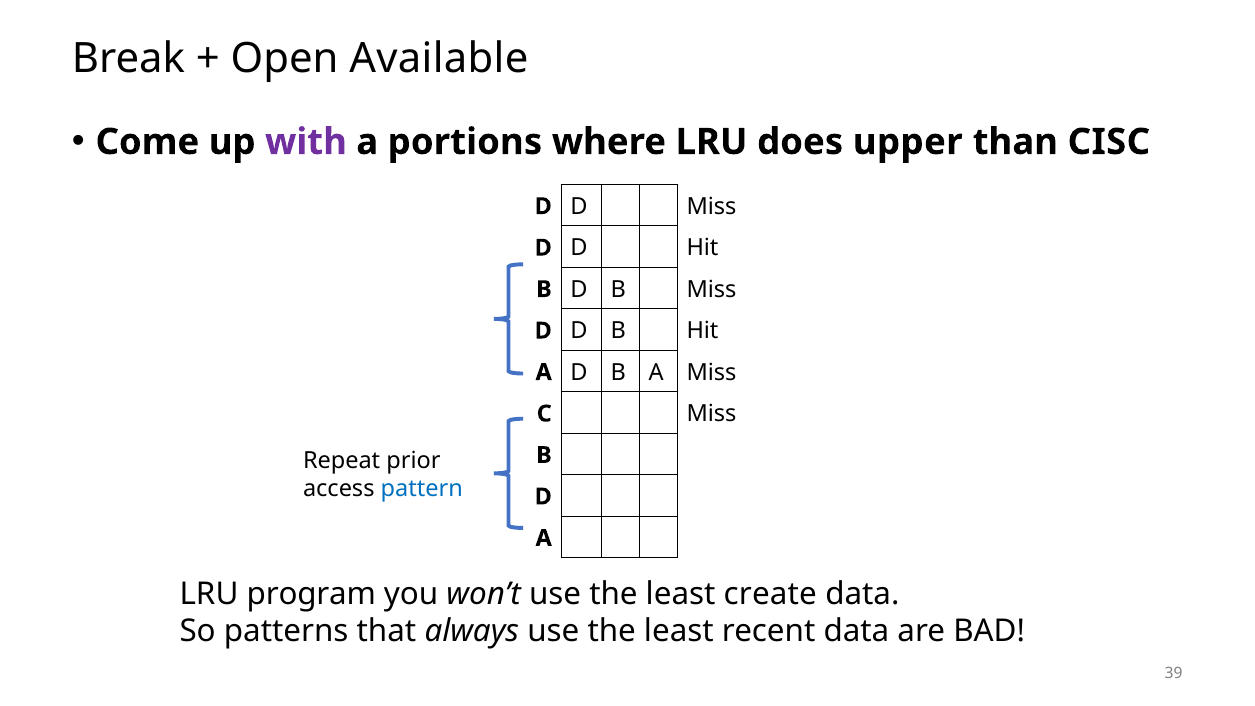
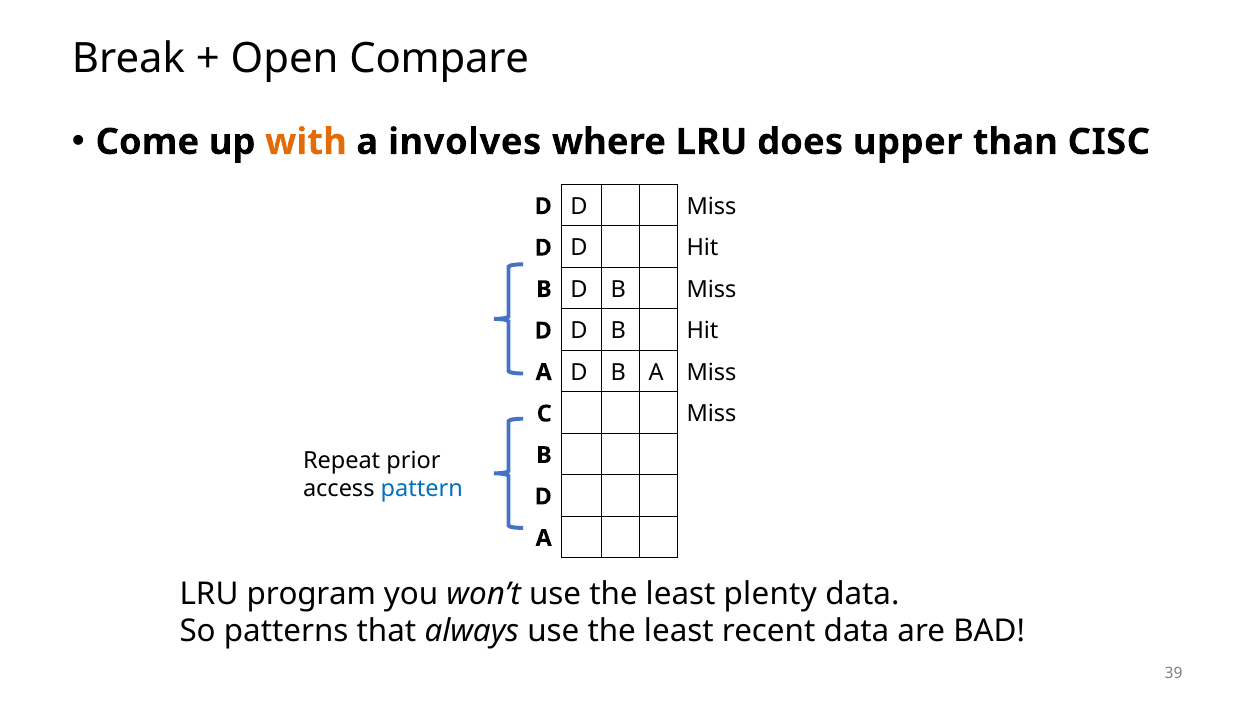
Available: Available -> Compare (439, 59)
with colour: purple -> orange (306, 142)
portions: portions -> involves (465, 142)
create: create -> plenty (770, 594)
